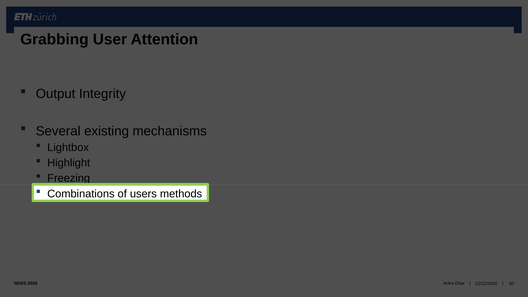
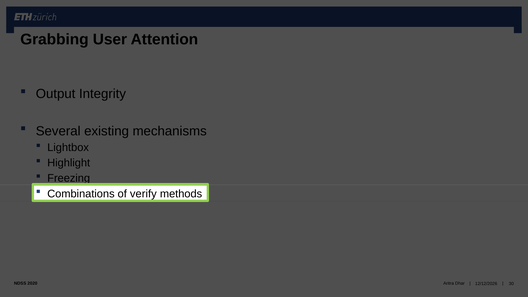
users: users -> verify (143, 194)
